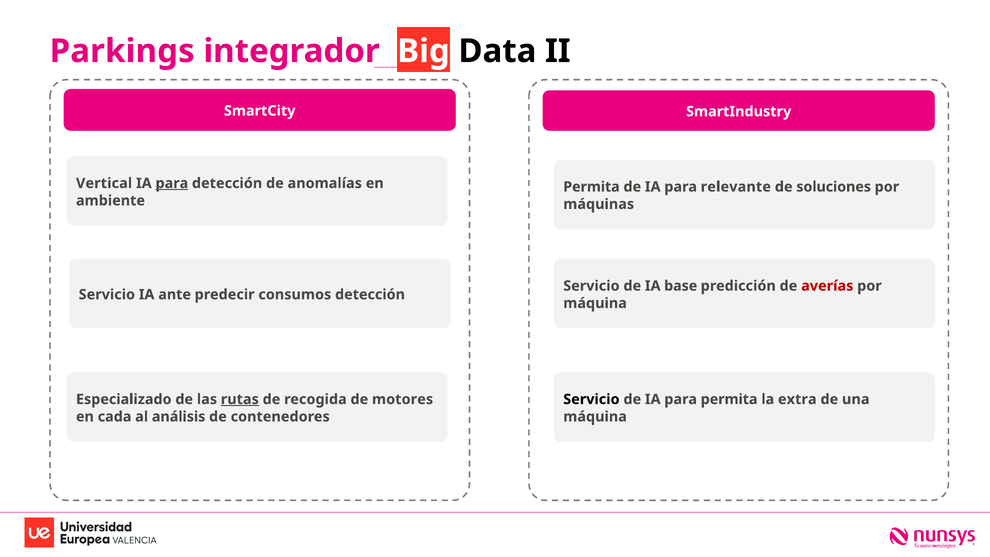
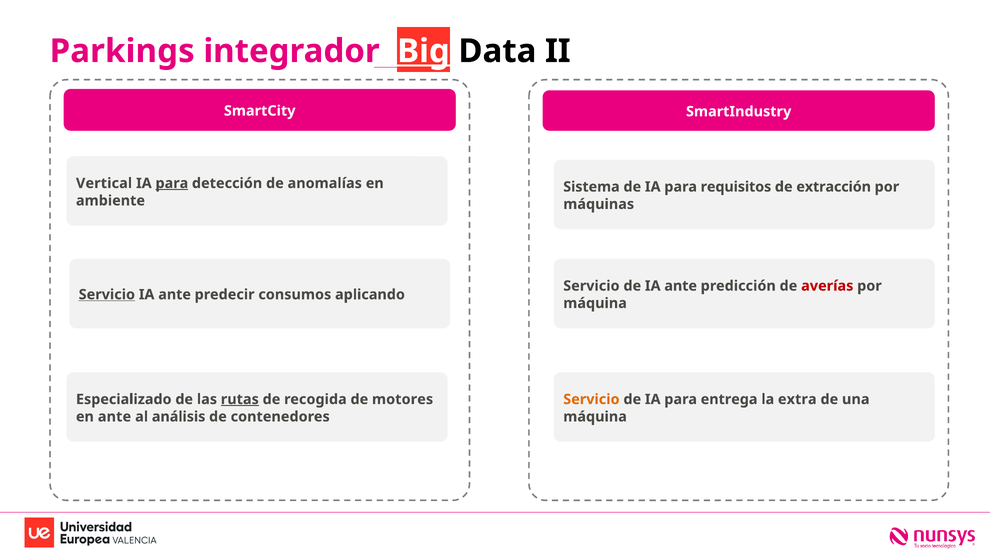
Big underline: none -> present (423, 51)
Permita: Permita -> Sistema (591, 187)
relevante: relevante -> requisitos (736, 187)
soluciones: soluciones -> extracción (834, 187)
de IA base: base -> ante (681, 286)
Servicio underline: none -> present (107, 294)
consumos detección: detección -> aplicando (370, 294)
Servicio colour: black -> orange (591, 399)
para permita: permita -> entrega (729, 399)
en cada: cada -> ante (114, 417)
